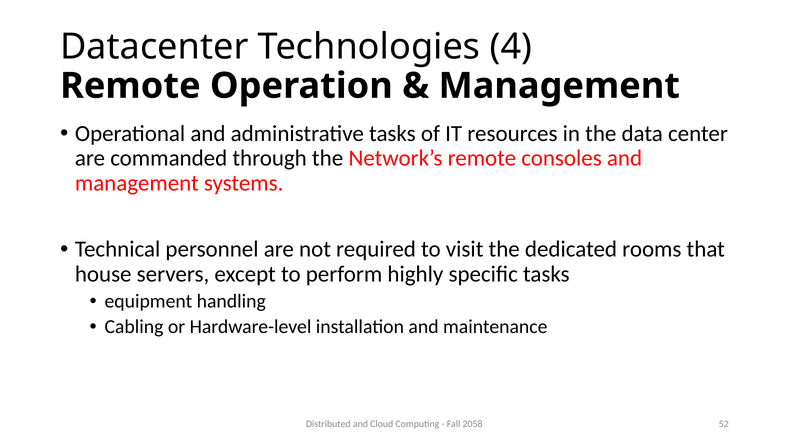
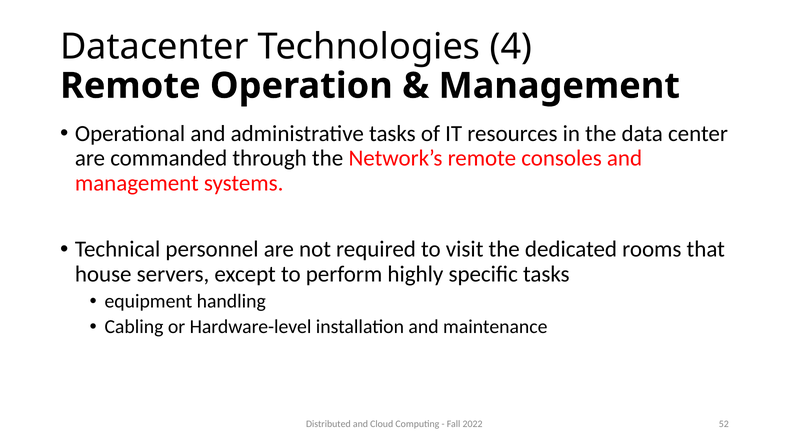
2058: 2058 -> 2022 (473, 424)
